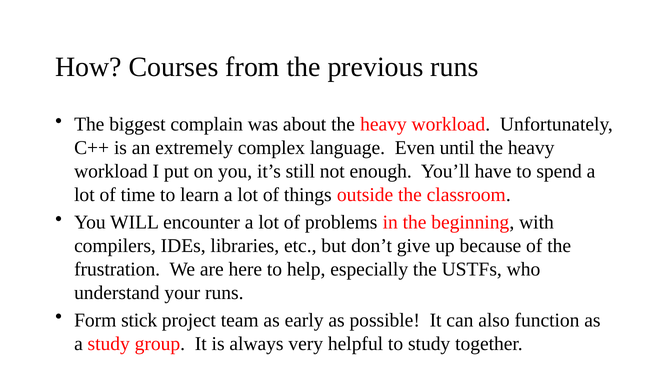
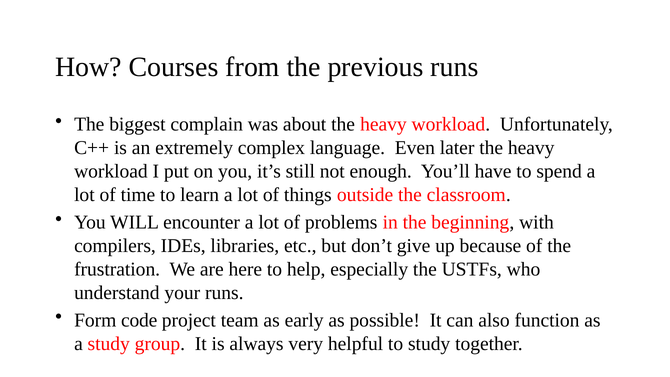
until: until -> later (457, 148)
stick: stick -> code (139, 320)
